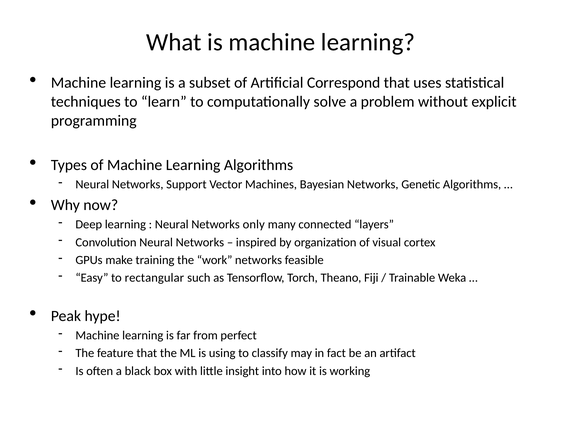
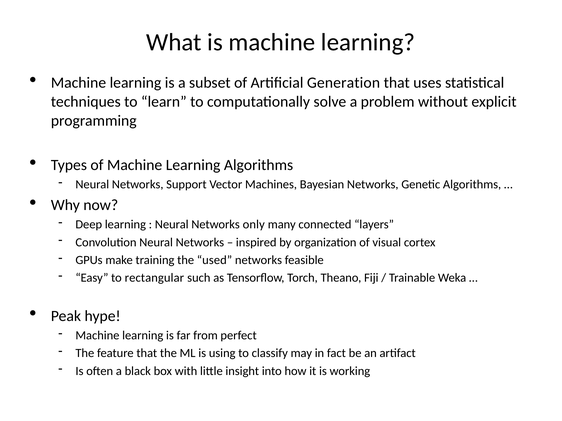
Correspond: Correspond -> Generation (343, 83)
work: work -> used (215, 260)
